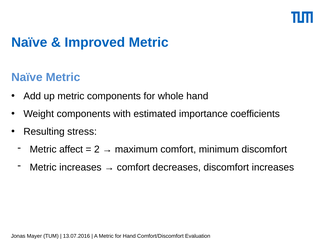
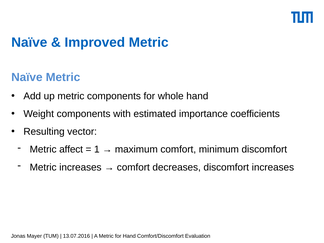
stress: stress -> vector (82, 132)
2: 2 -> 1 (97, 149)
